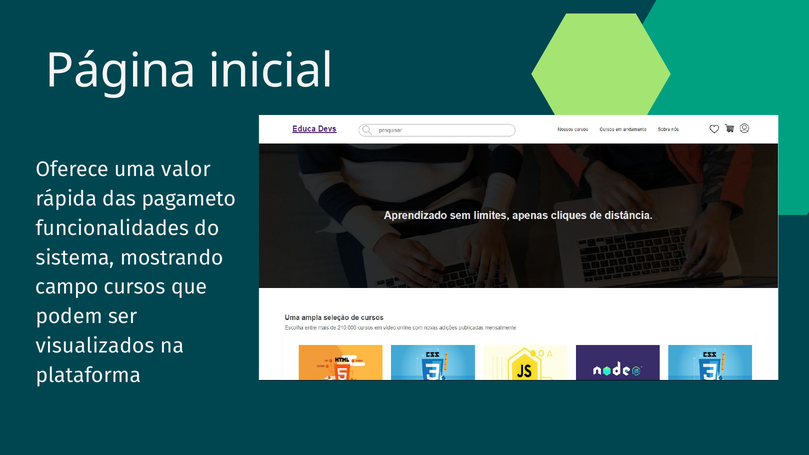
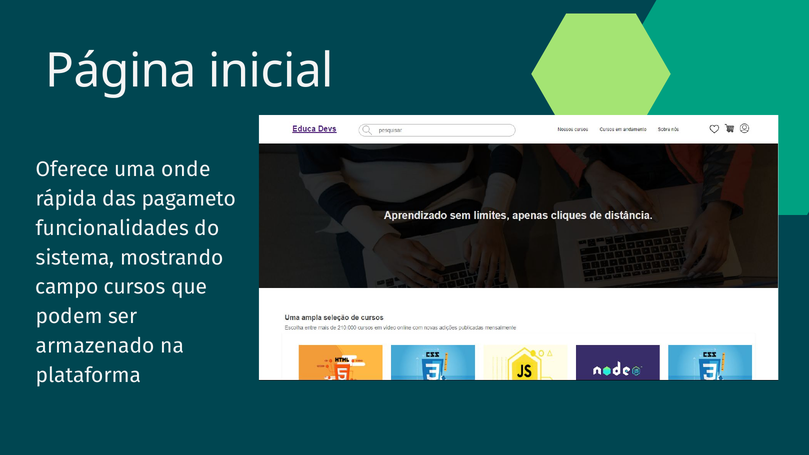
valor: valor -> onde (186, 169)
visualizados: visualizados -> armazenado (95, 346)
